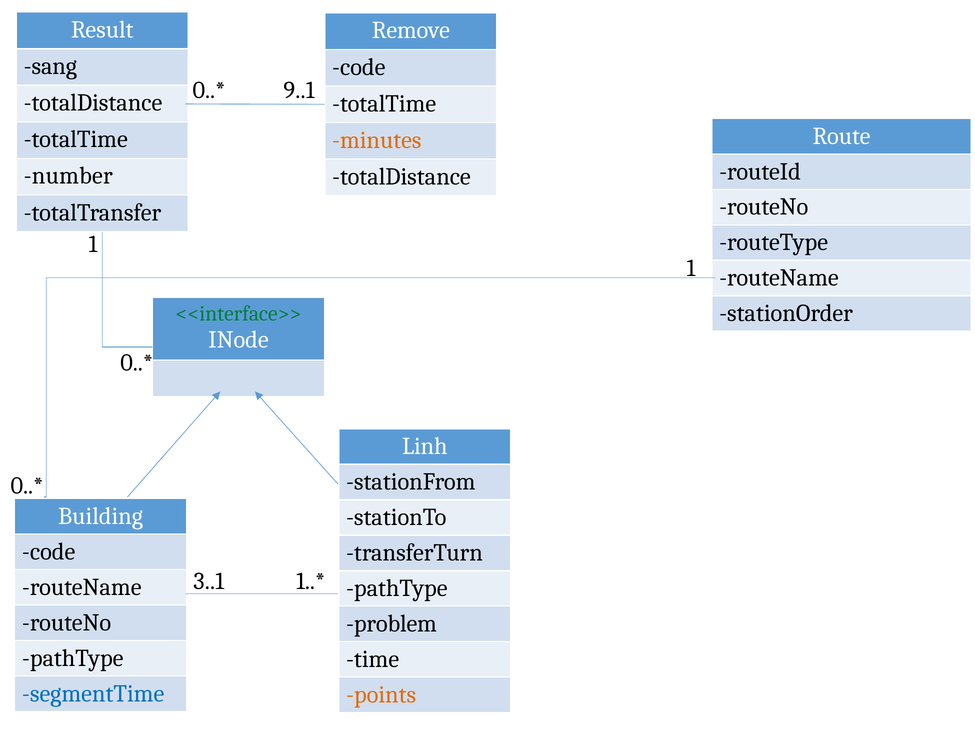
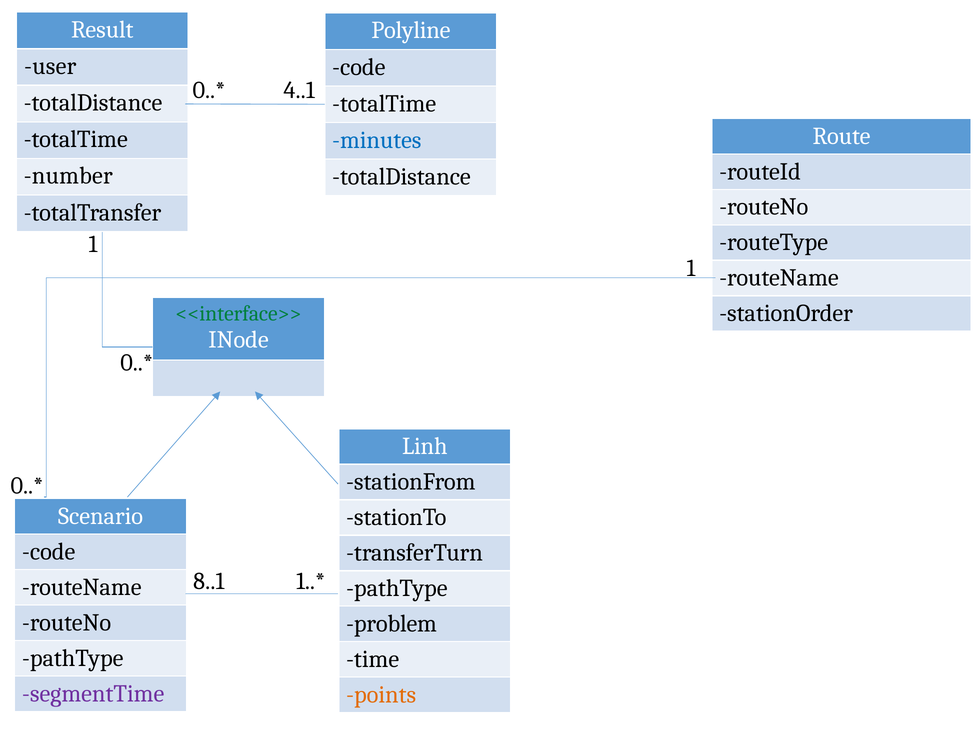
Remove: Remove -> Polyline (411, 30)
sang: sang -> user (50, 66)
9..1: 9..1 -> 4..1 (299, 90)
minutes colour: orange -> blue (377, 140)
Building: Building -> Scenario (101, 516)
3..1: 3..1 -> 8..1 (209, 582)
segmentTime colour: blue -> purple (93, 694)
